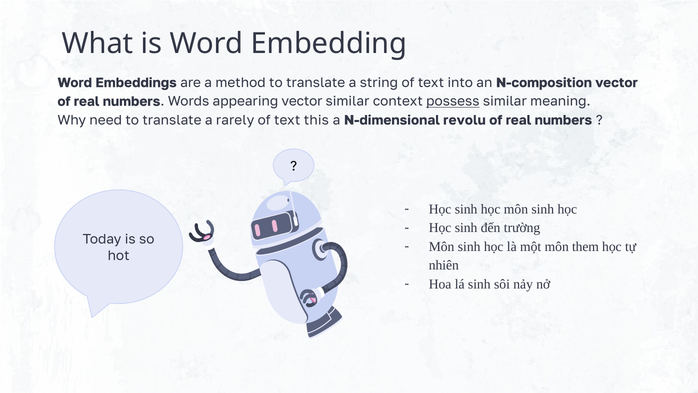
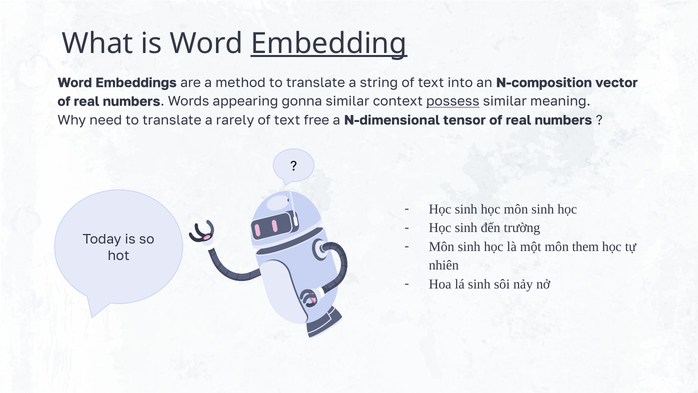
Embedding underline: none -> present (329, 43)
appearing vector: vector -> gonna (302, 101)
this: this -> free (317, 120)
revolu: revolu -> tensor (464, 120)
